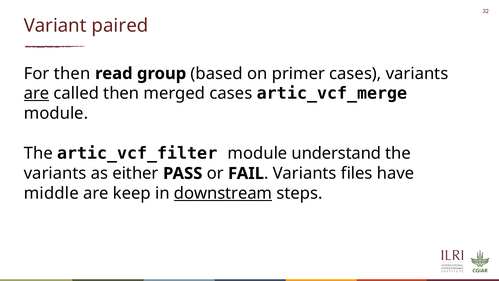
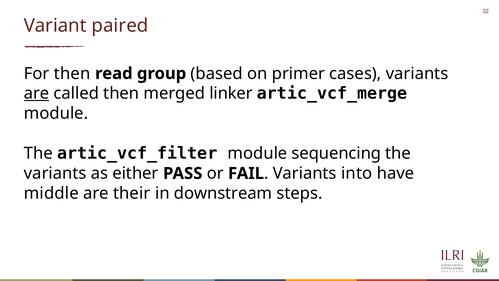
merged cases: cases -> linker (231, 93)
understand: understand -> sequencing (336, 153)
files: files -> into (357, 173)
keep: keep -> their (132, 193)
downstream underline: present -> none (223, 193)
